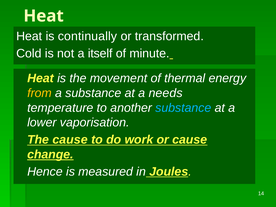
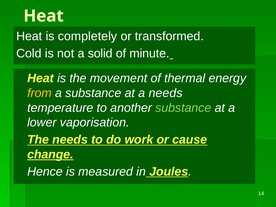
continually: continually -> completely (88, 36)
itself: itself -> solid (100, 53)
substance colour: light blue -> light green (183, 108)
The cause: cause -> needs (70, 140)
